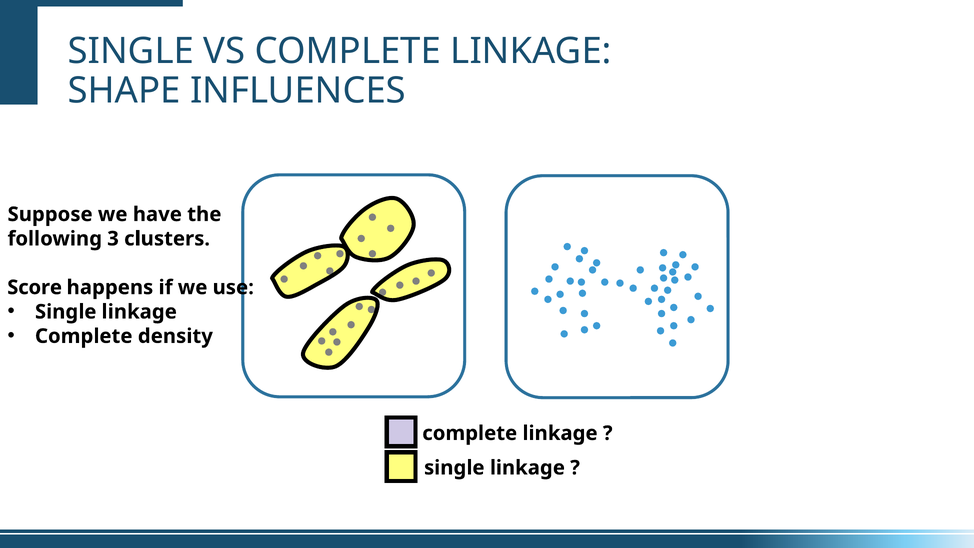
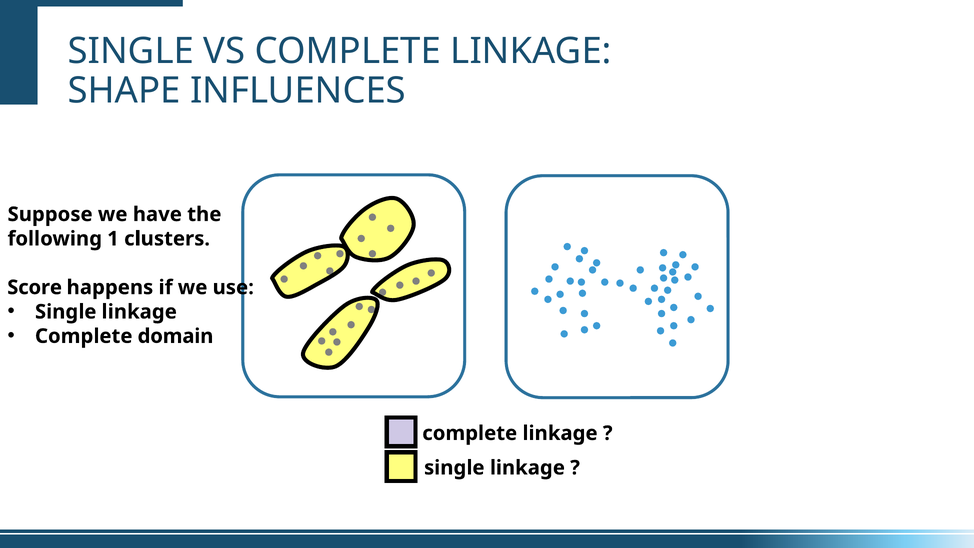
3: 3 -> 1 (113, 239)
density: density -> domain (175, 336)
